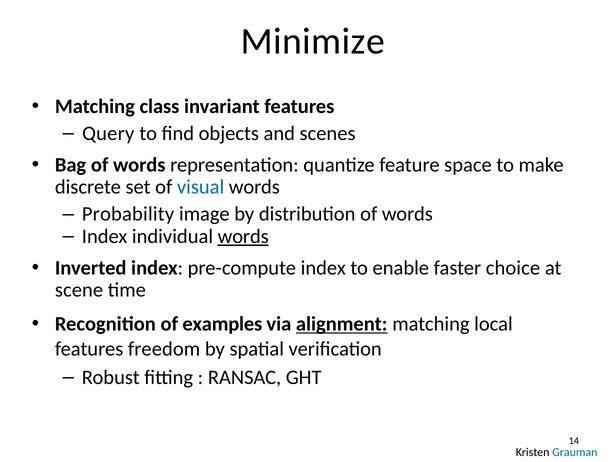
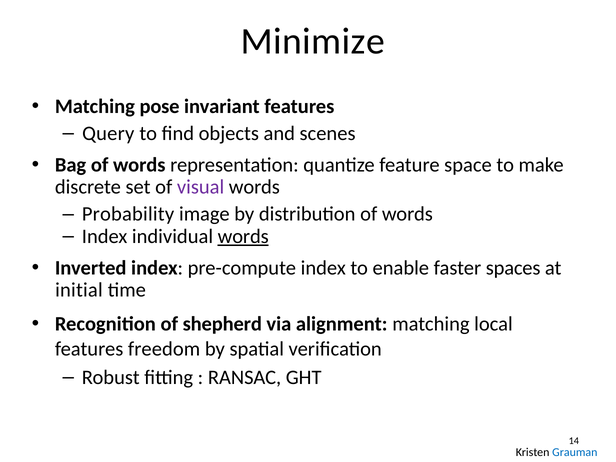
class: class -> pose (160, 107)
visual colour: blue -> purple (201, 187)
choice: choice -> spaces (513, 268)
scene: scene -> initial (79, 290)
examples: examples -> shepherd (222, 324)
alignment underline: present -> none (342, 324)
